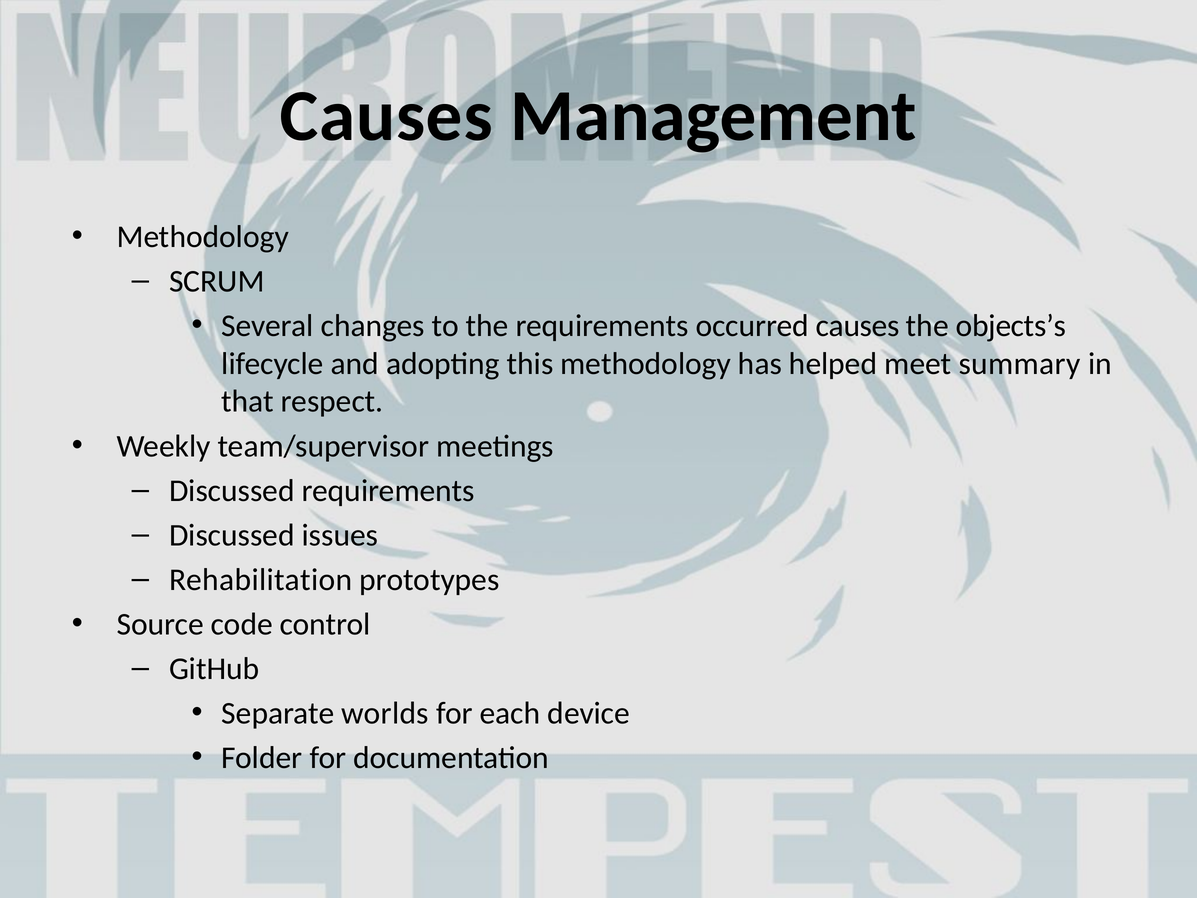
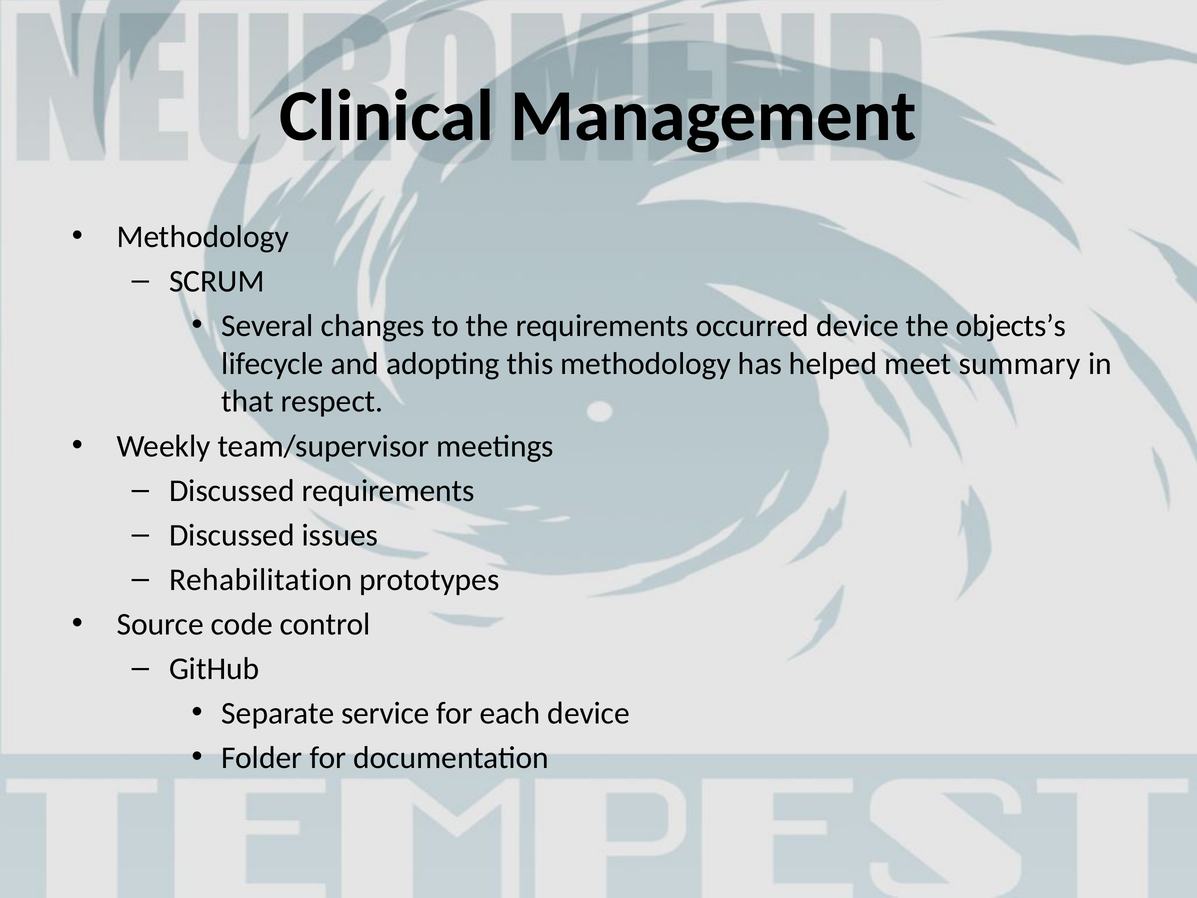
Causes: Causes -> Clinical (387, 116)
occurred causes: causes -> device (857, 326)
worlds: worlds -> service (385, 713)
